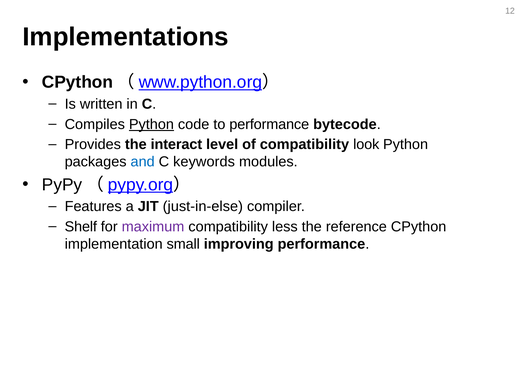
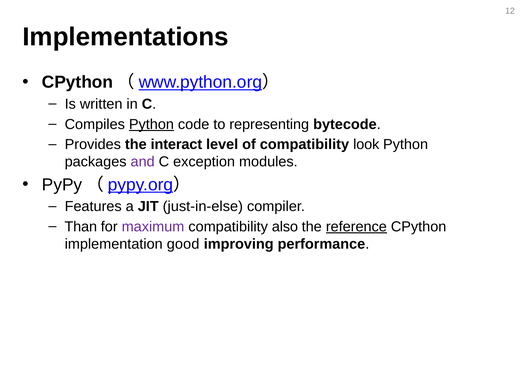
to performance: performance -> representing (269, 124)
and colour: blue -> purple (143, 162)
keywords: keywords -> exception (204, 162)
Shelf: Shelf -> Than (81, 227)
less: less -> also (285, 227)
reference underline: none -> present (356, 227)
small: small -> good (183, 244)
